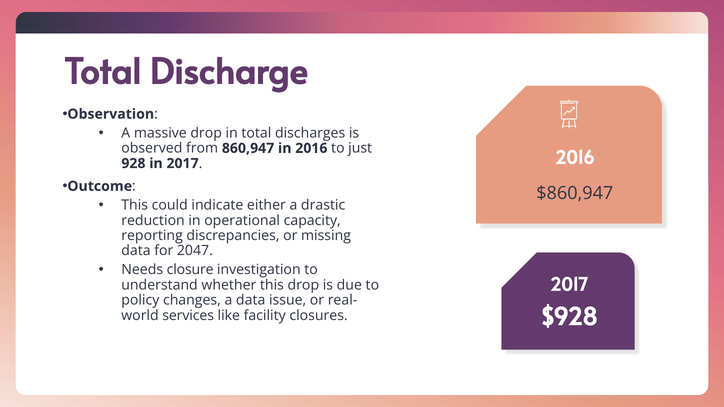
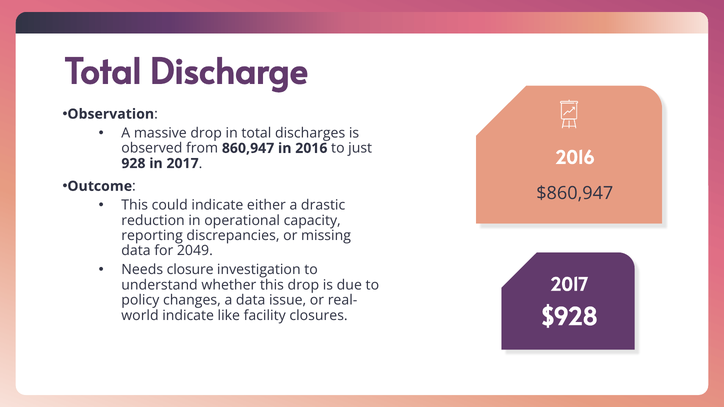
2047: 2047 -> 2049 (195, 251)
services: services -> indicate (188, 316)
